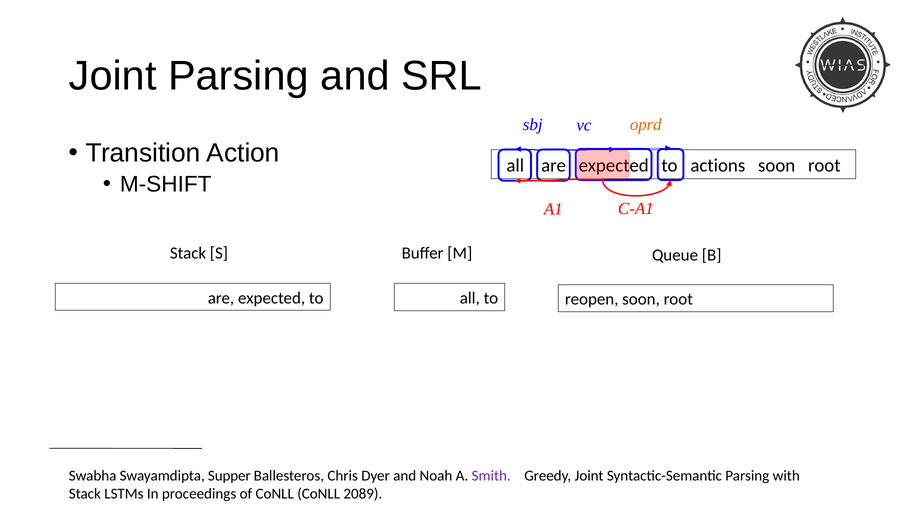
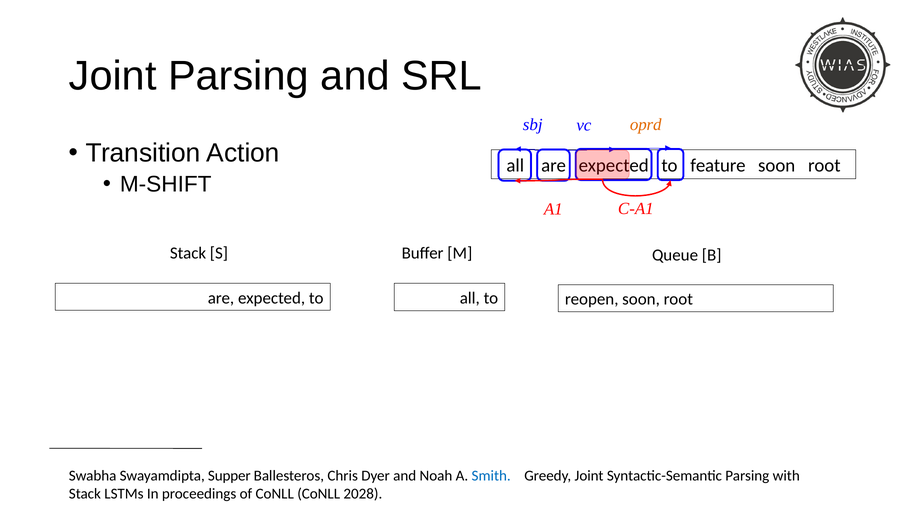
actions: actions -> feature (718, 166)
Smith colour: purple -> blue (491, 476)
2089: 2089 -> 2028 (363, 494)
